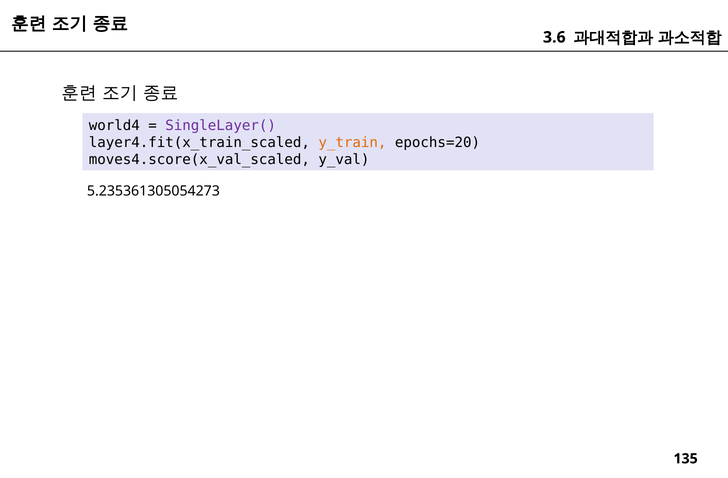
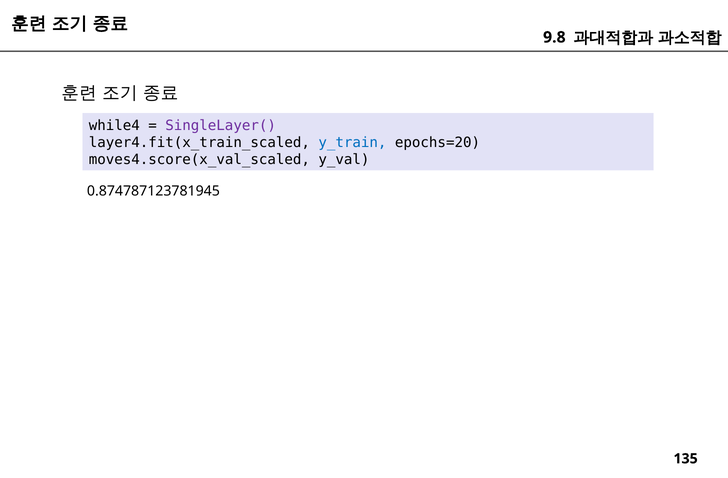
3.6: 3.6 -> 9.8 (554, 37)
world4: world4 -> while4 (114, 126)
y_train colour: orange -> blue (352, 143)
5.235361305054273: 5.235361305054273 -> 0.874787123781945 (153, 191)
